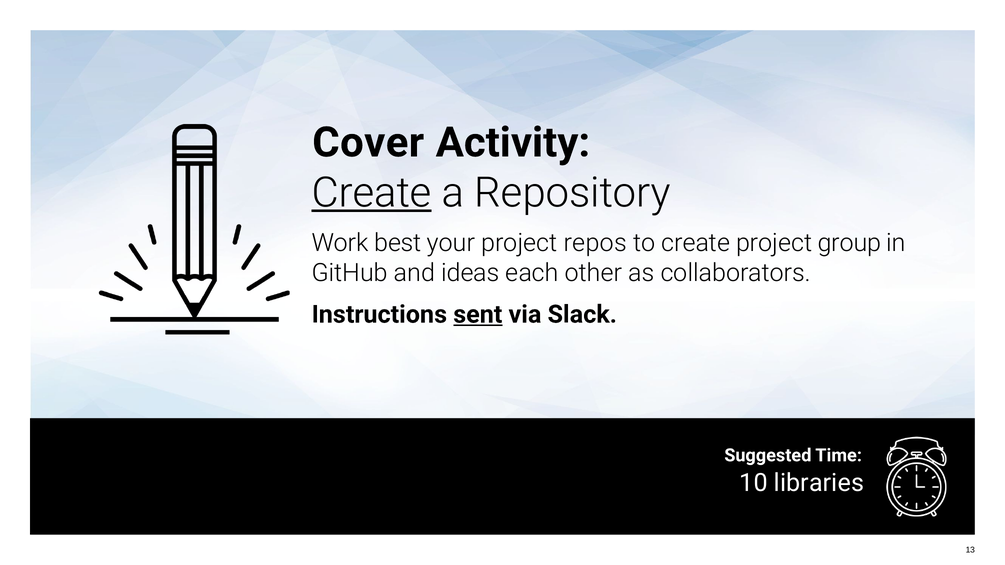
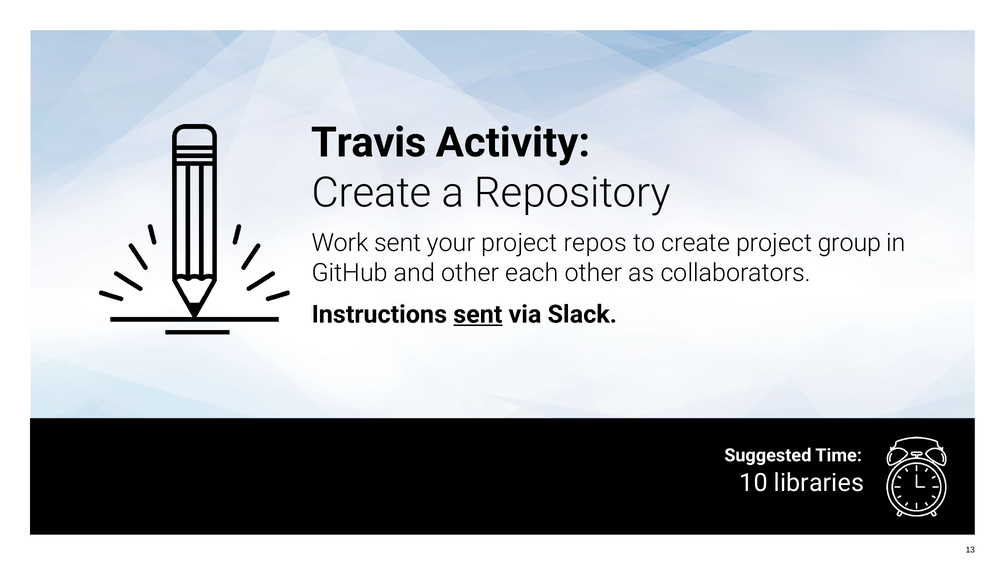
Cover: Cover -> Travis (369, 143)
Create underline: present -> none (372, 193)
Work best: best -> sent (398, 243)
and ideas: ideas -> other (470, 273)
